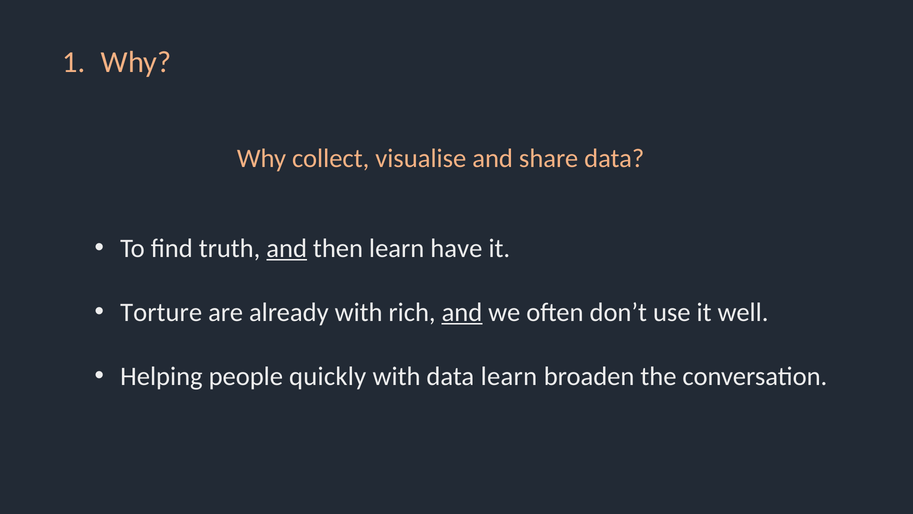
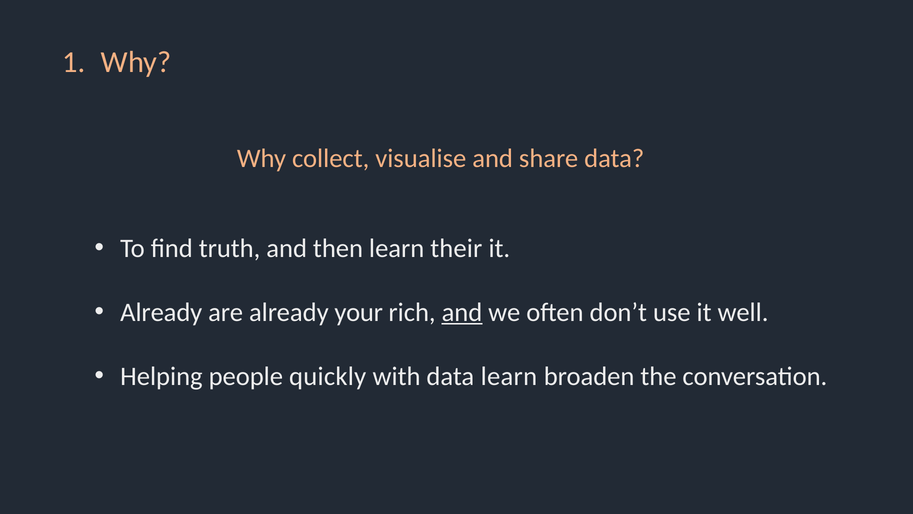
and underline: present -> none (287, 248)
have: have -> their (456, 248)
Torture: Torture -> Already (161, 312)
already with: with -> your (359, 312)
